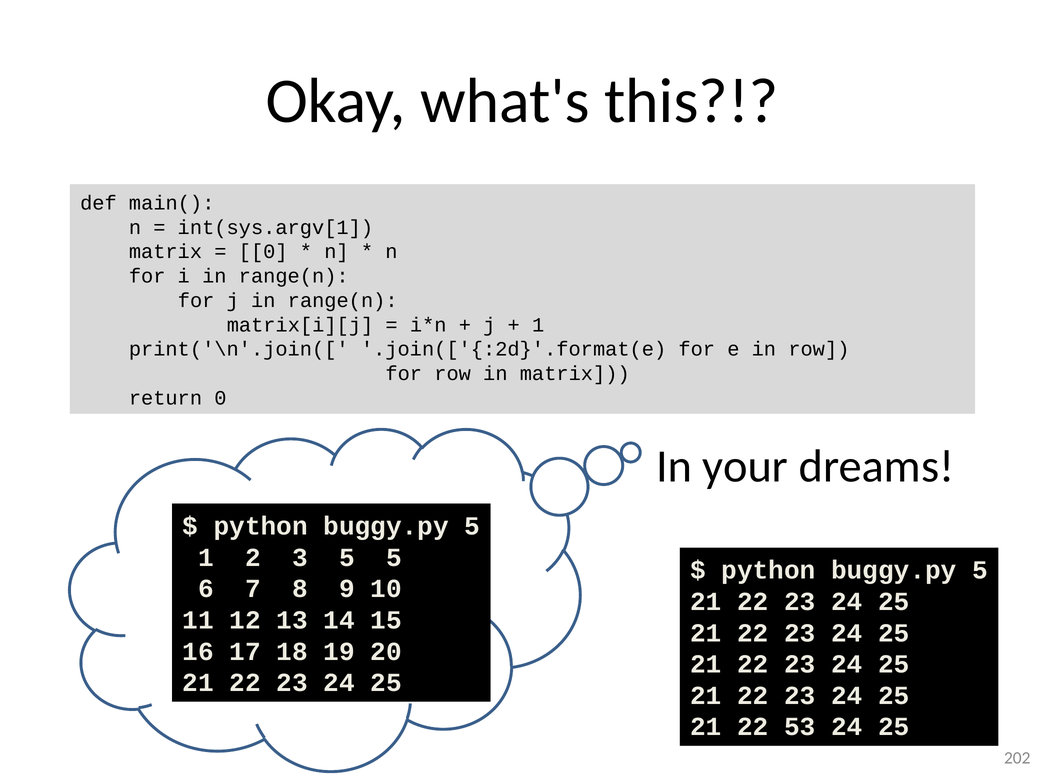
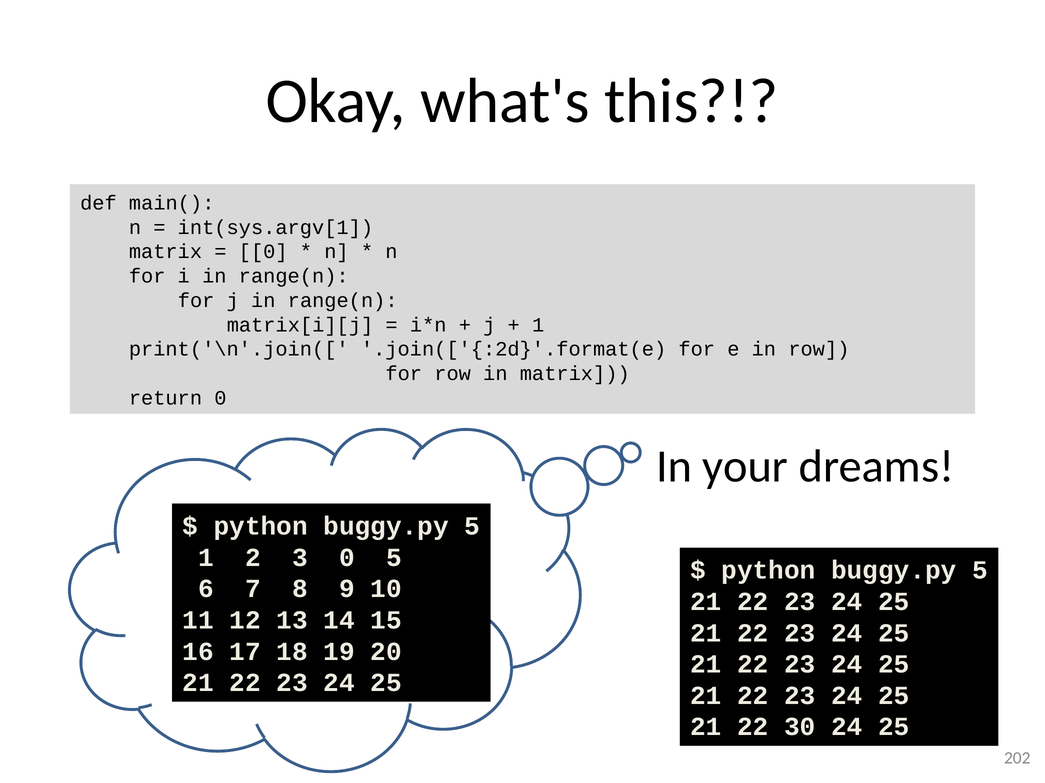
3 5: 5 -> 0 (347, 558)
53: 53 -> 30 (800, 728)
